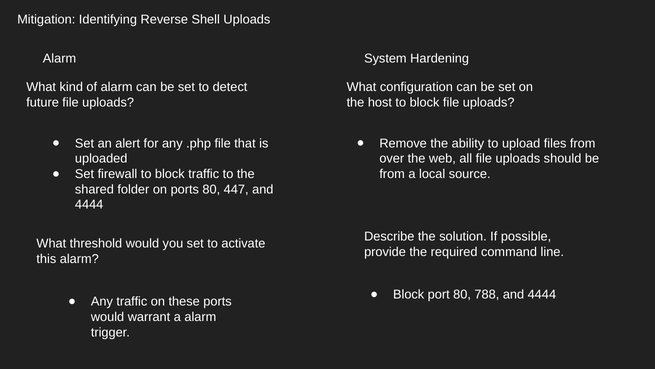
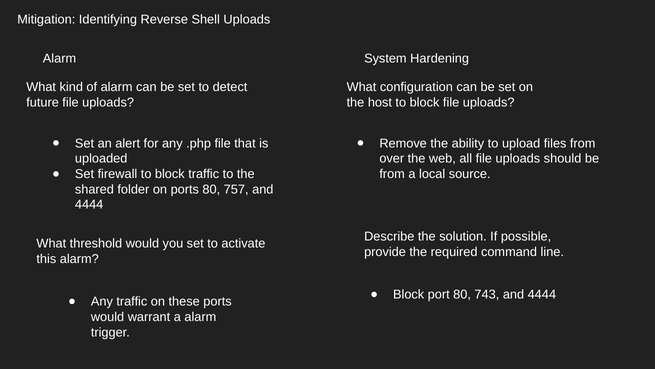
447: 447 -> 757 (236, 189)
788: 788 -> 743 (487, 294)
